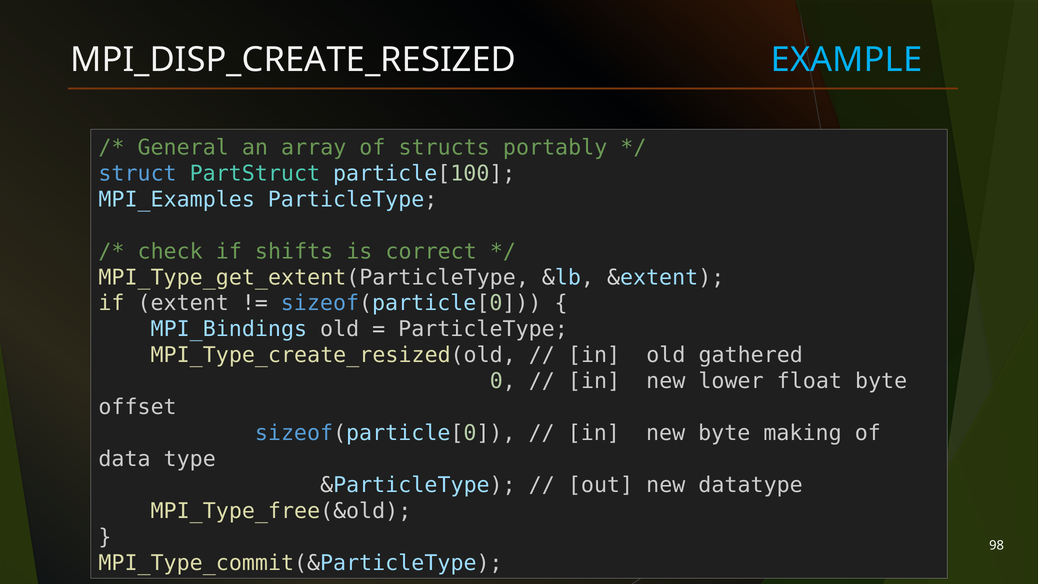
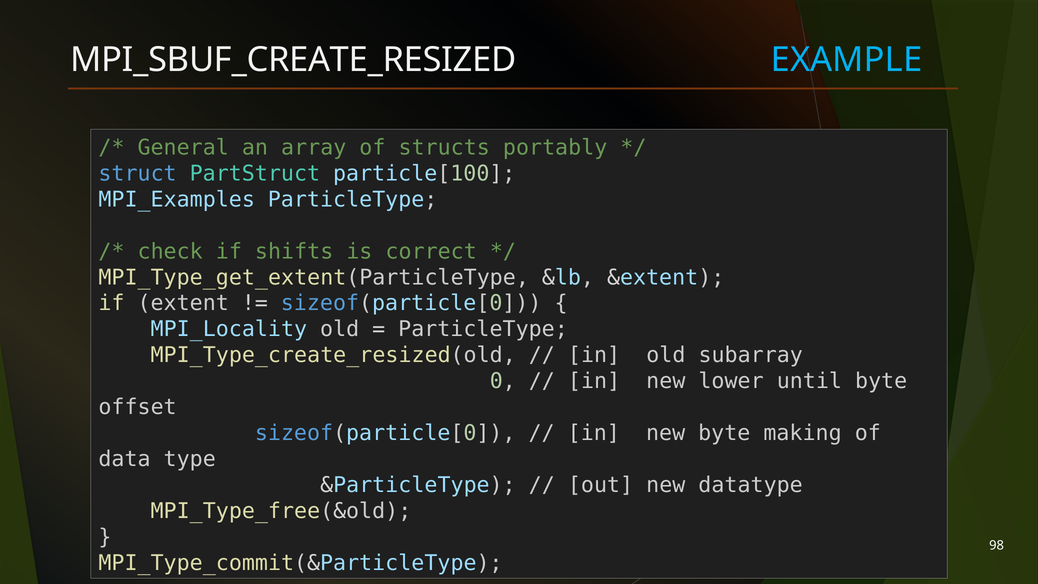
MPI_DISP_CREATE_RESIZED: MPI_DISP_CREATE_RESIZED -> MPI_SBUF_CREATE_RESIZED (293, 60)
MPI_Bindings: MPI_Bindings -> MPI_Locality (229, 329)
gathered: gathered -> subarray (751, 355)
float: float -> until (809, 381)
